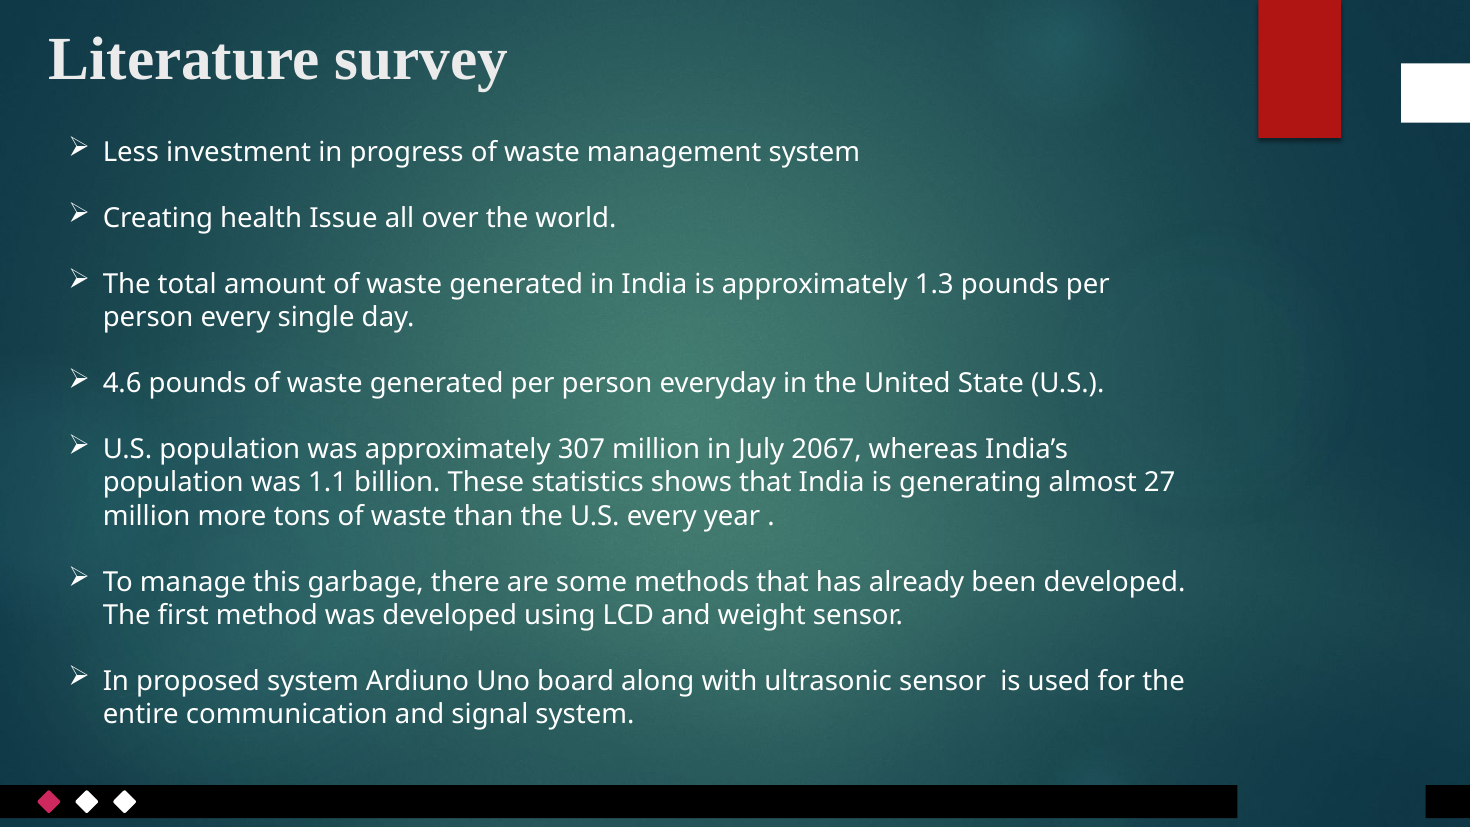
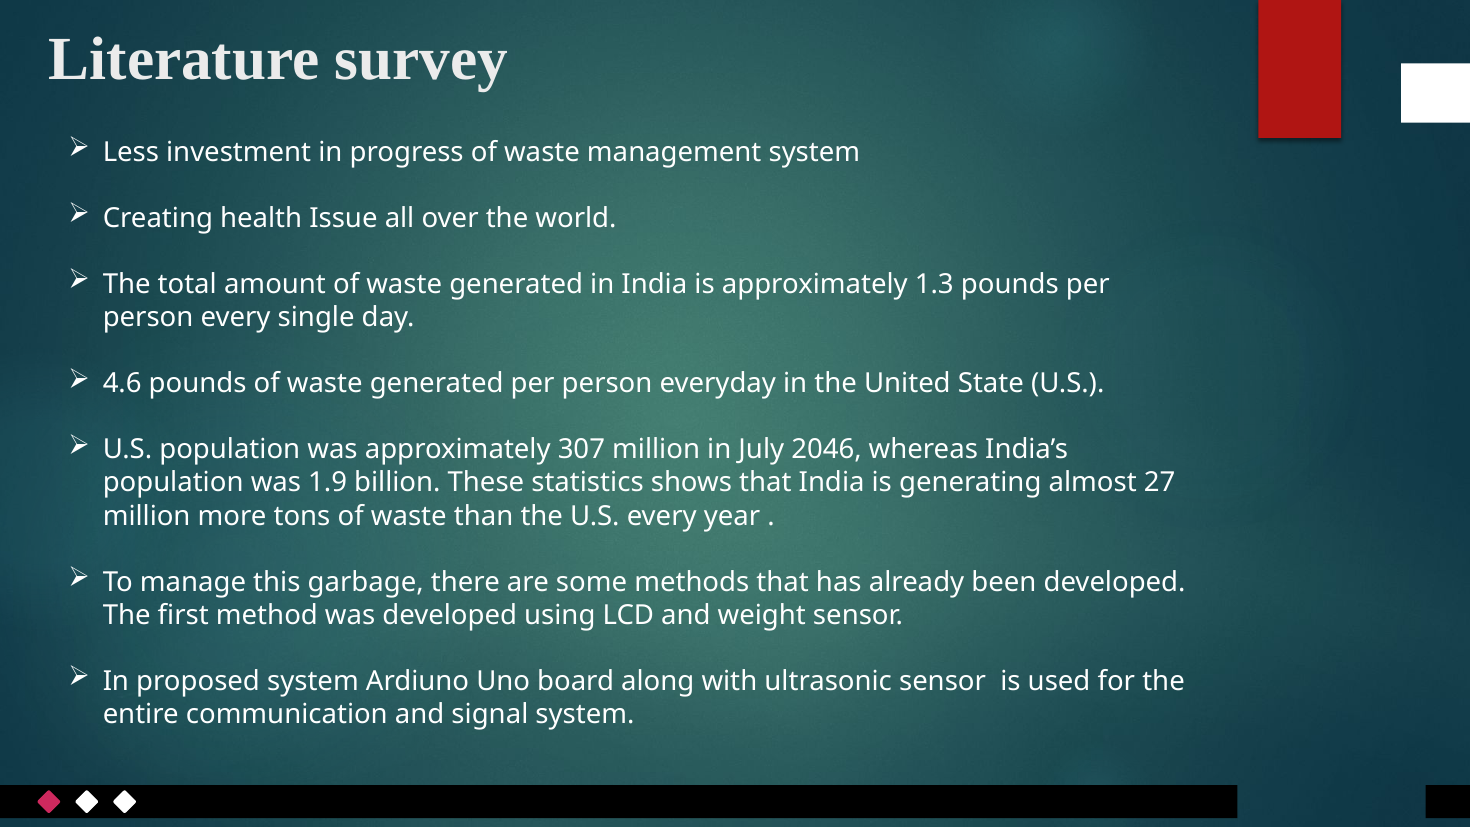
2067: 2067 -> 2046 (826, 450)
1.1: 1.1 -> 1.9 (328, 483)
